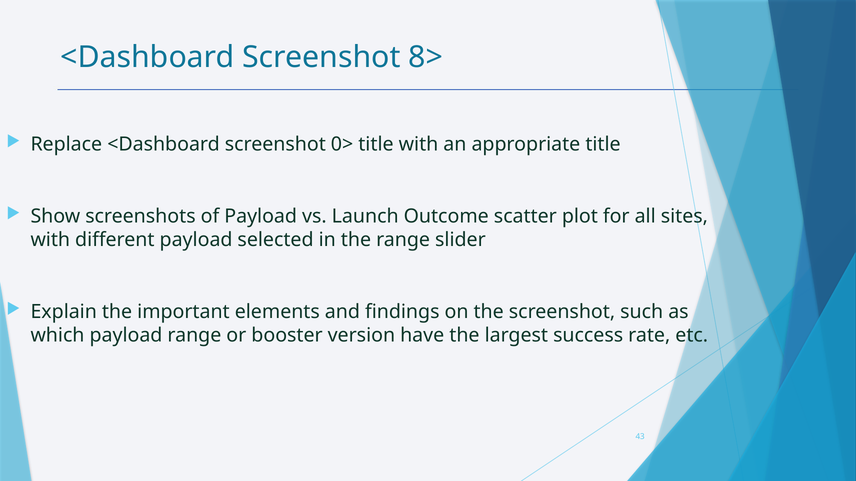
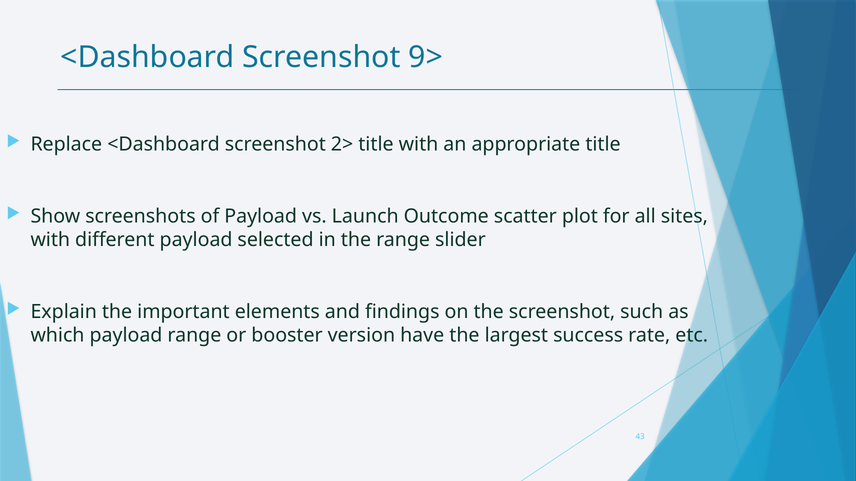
8>: 8> -> 9> (426, 57)
0>: 0> -> 2> (342, 144)
